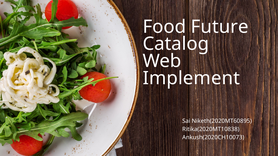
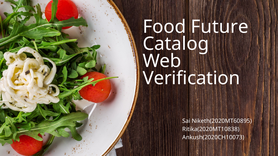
Implement: Implement -> Verification (191, 78)
